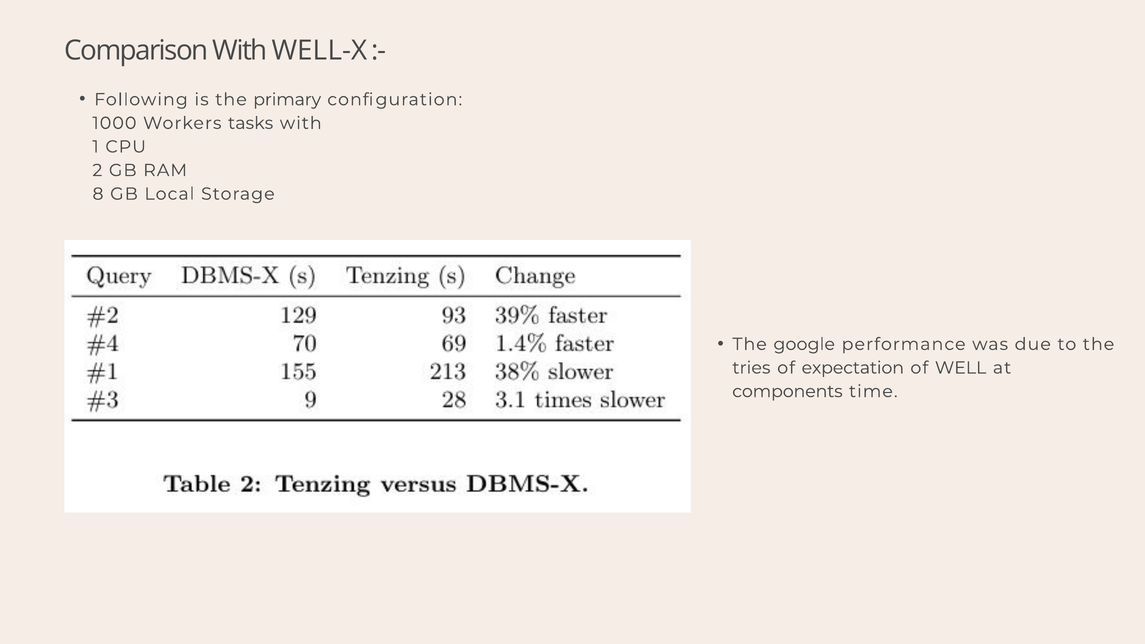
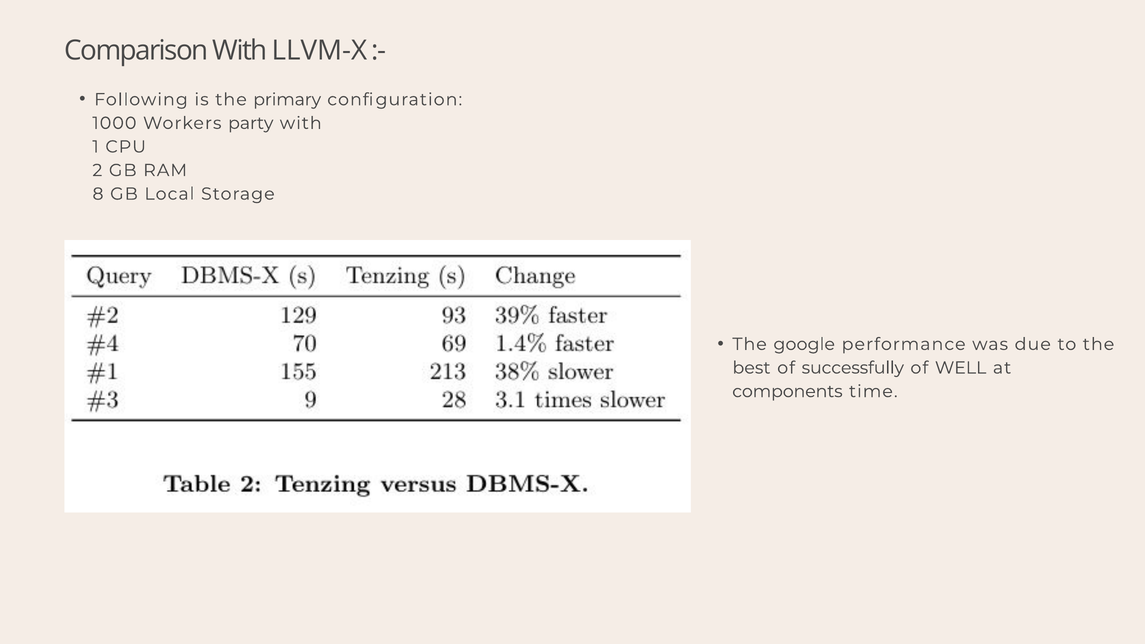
WELL-X: WELL-X -> LLVM-X (319, 50)
tasks: tasks -> party (251, 123)
tries: tries -> best (751, 368)
expectation: expectation -> successfully (853, 368)
